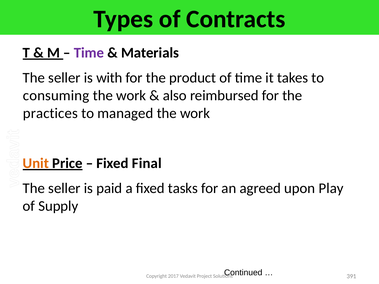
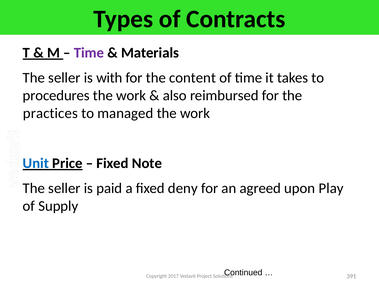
product: product -> content (193, 78)
consuming: consuming -> procedures (56, 96)
Unit colour: orange -> blue (36, 163)
Final: Final -> Note (147, 163)
tasks: tasks -> deny (183, 188)
